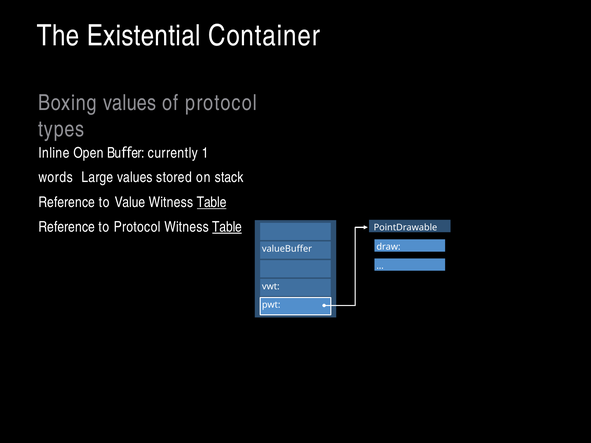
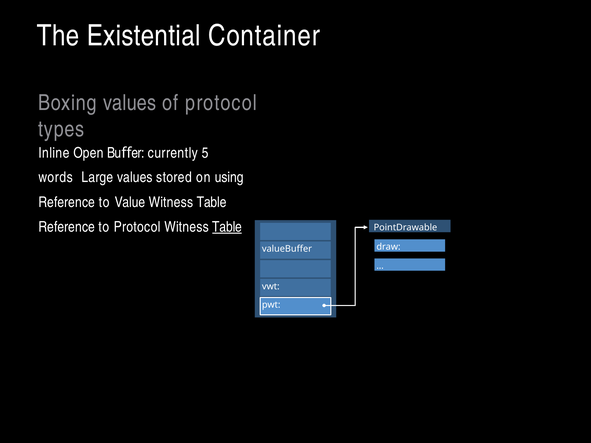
1: 1 -> 5 (205, 153)
stack: stack -> using (229, 178)
Table underline: present -> none (212, 202)
